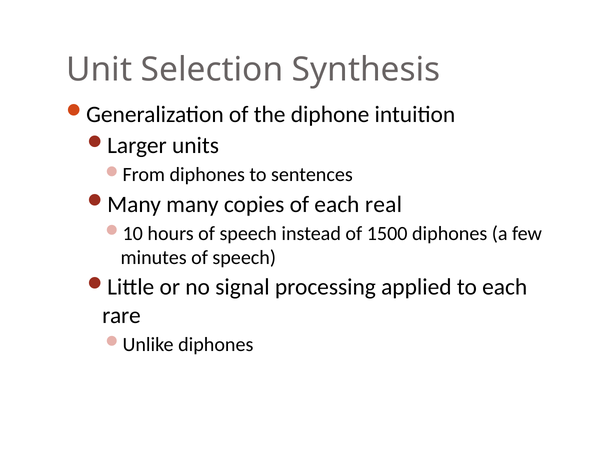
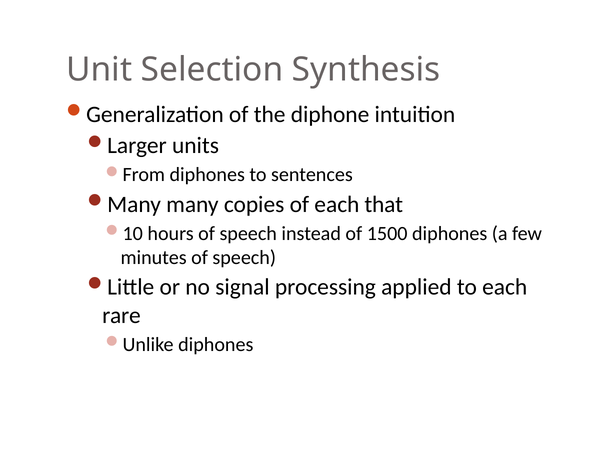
real: real -> that (384, 204)
